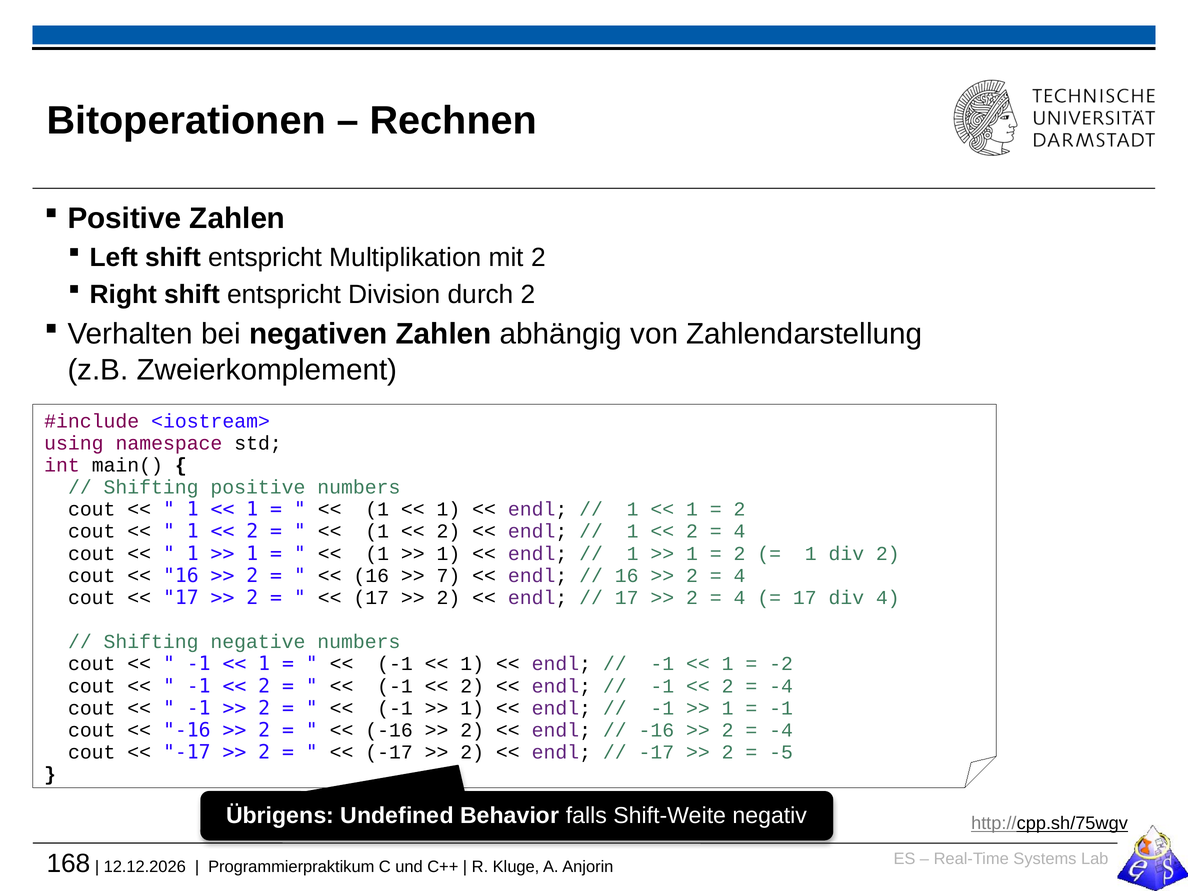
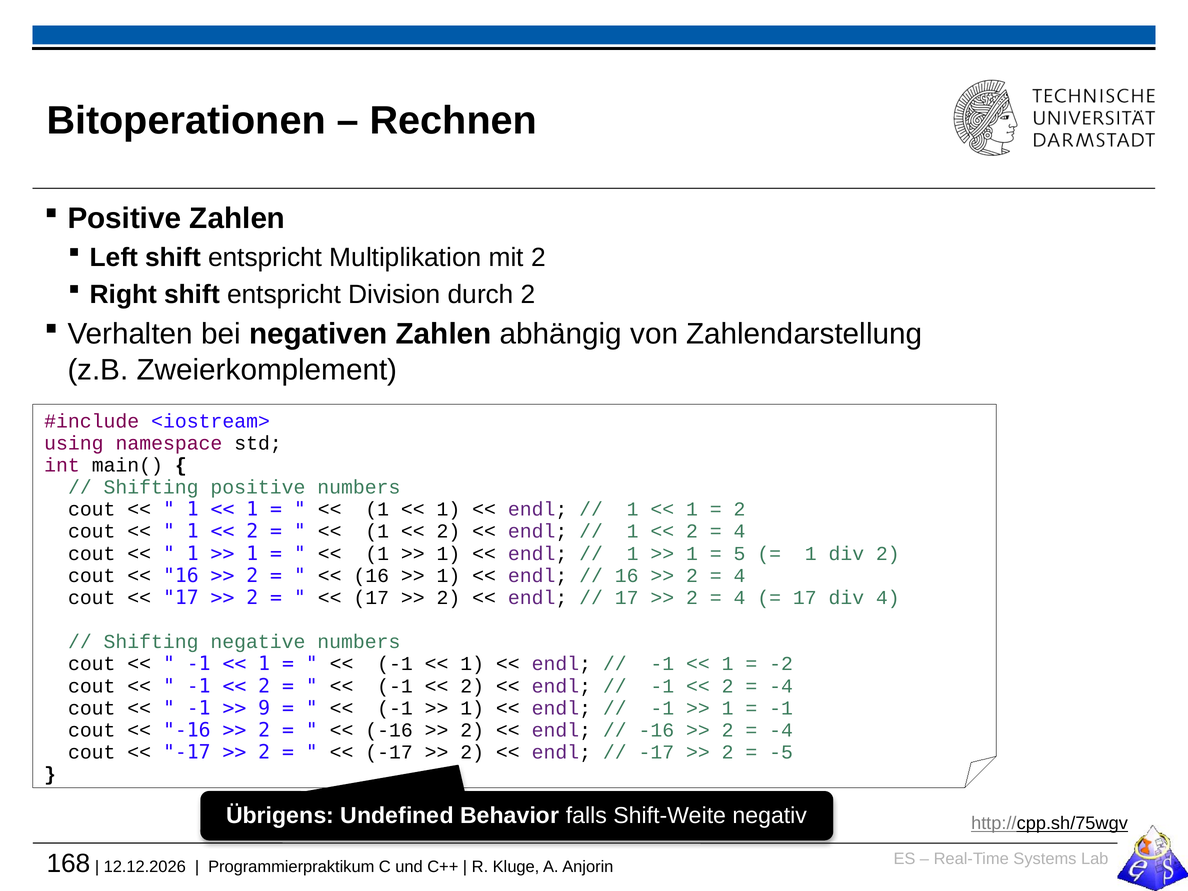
2: 2 -> 5 (739, 554)
7: 7 -> 1 (448, 576)
2: 2 -> 9 (264, 708)
